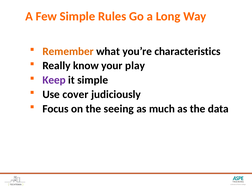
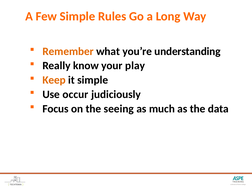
characteristics: characteristics -> understanding (187, 51)
Keep colour: purple -> orange (54, 80)
cover: cover -> occur (75, 94)
